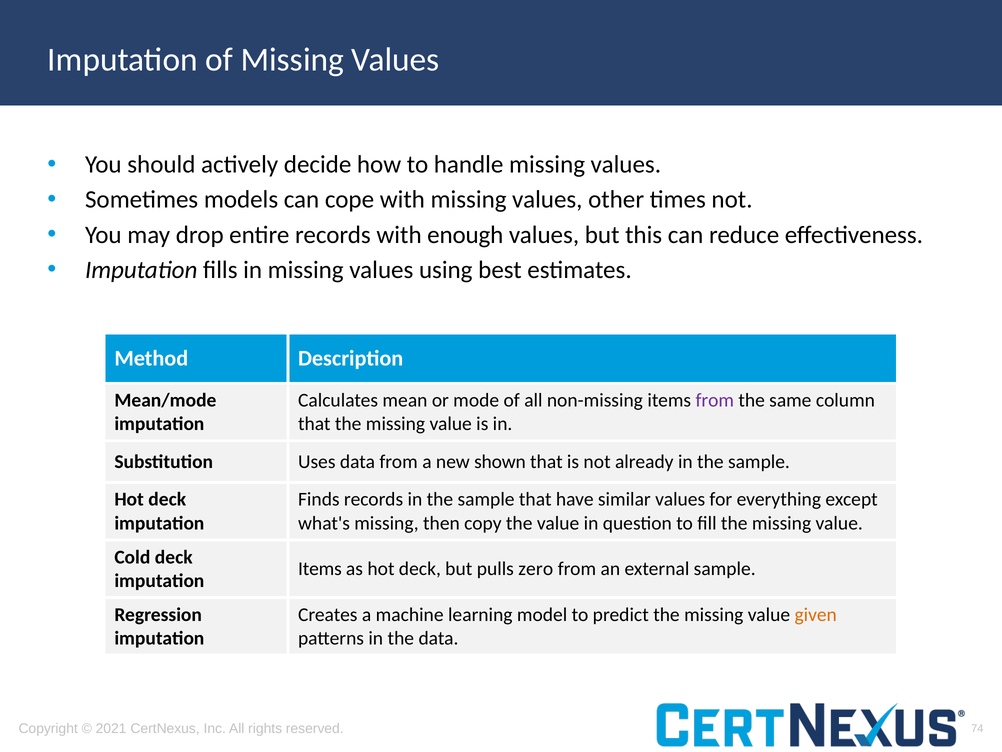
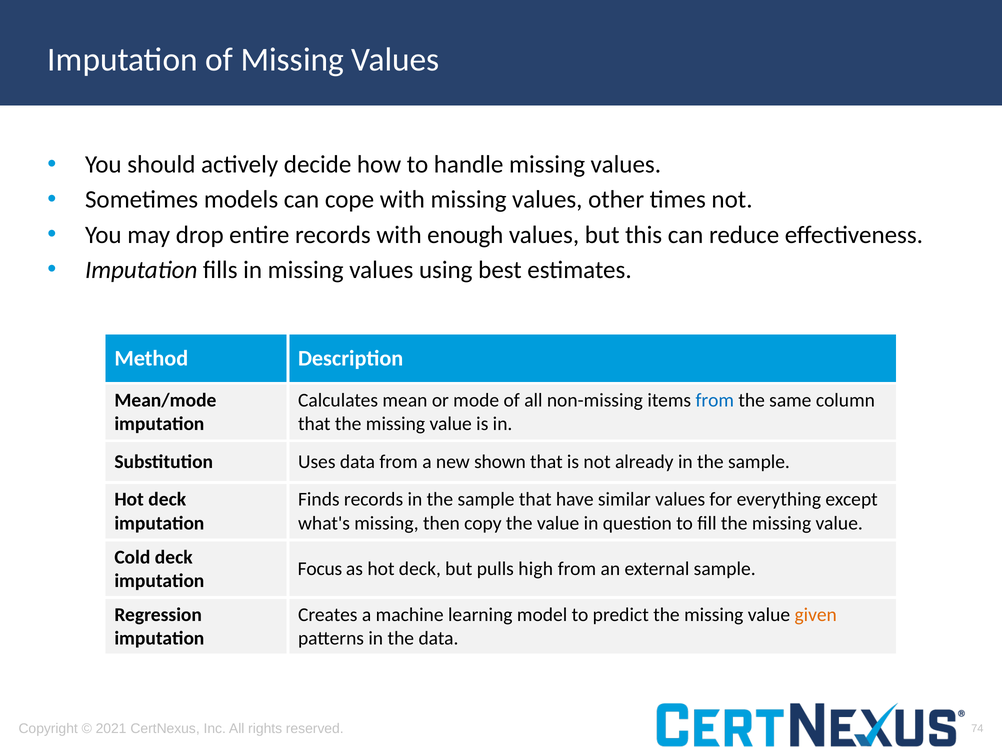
from colour: purple -> blue (715, 400)
Items: Items -> Focus (320, 569)
zero: zero -> high (536, 569)
